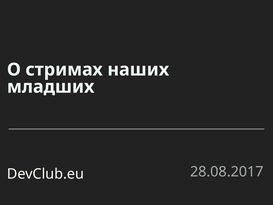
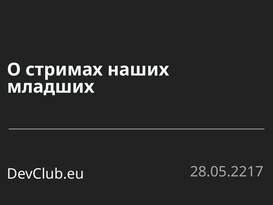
28.08.2017: 28.08.2017 -> 28.05.2217 (227, 172)
